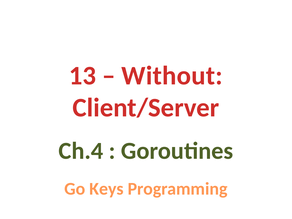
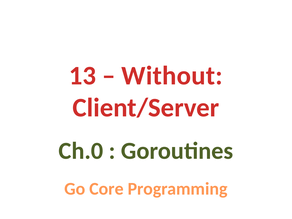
Ch.4: Ch.4 -> Ch.0 (81, 151)
Keys: Keys -> Core (106, 189)
